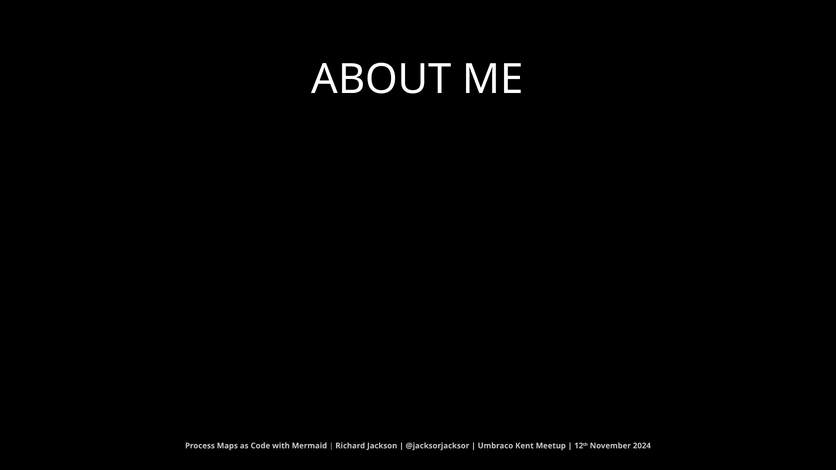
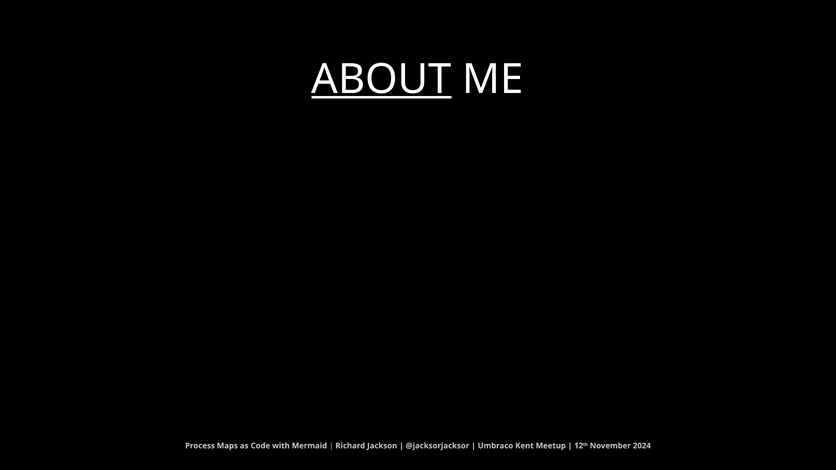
ABOUT underline: none -> present (381, 79)
